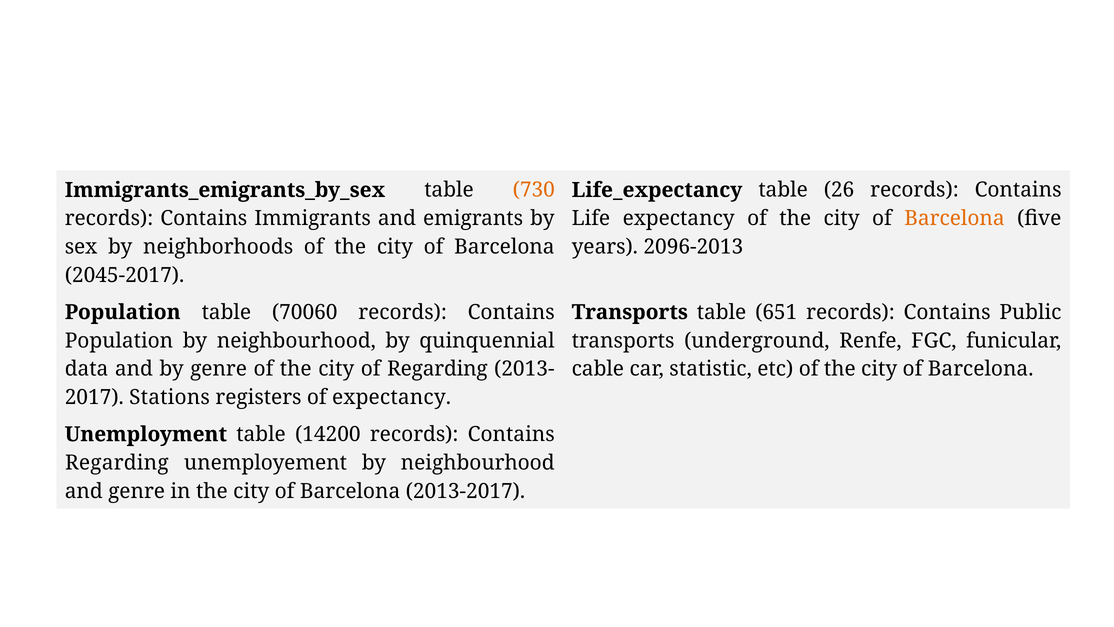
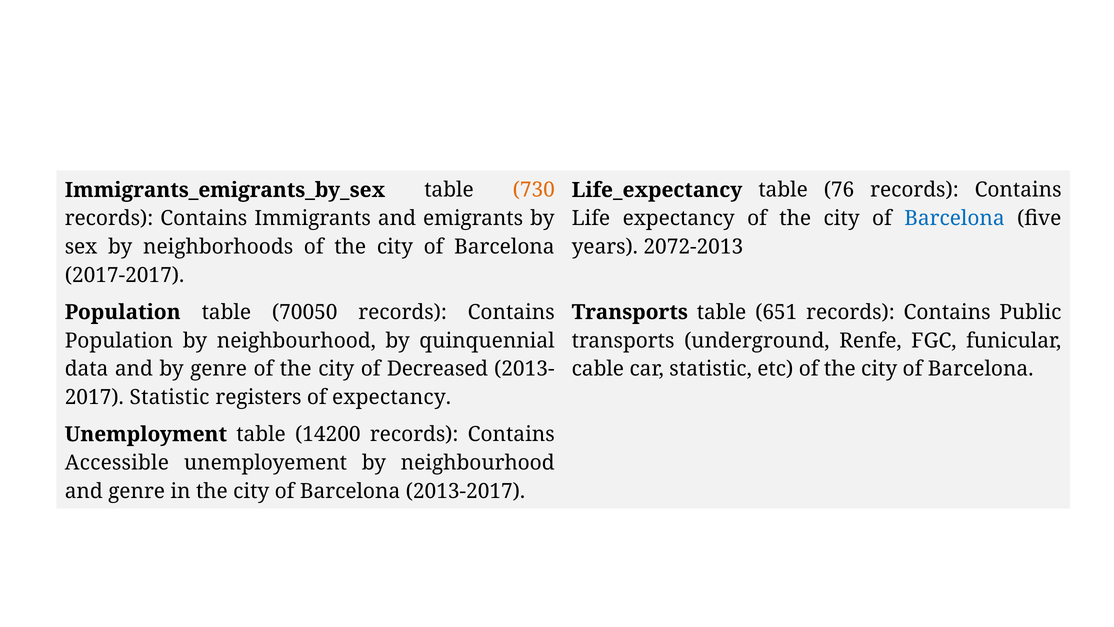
26: 26 -> 76 (839, 190)
Barcelona colour: orange -> blue (954, 218)
2096-2013: 2096-2013 -> 2072-2013 (693, 247)
2045-2017: 2045-2017 -> 2017-2017 (125, 275)
70060: 70060 -> 70050 (305, 312)
of Regarding: Regarding -> Decreased (437, 369)
Stations: Stations -> Statistic (170, 397)
Regarding: Regarding -> Accessible (117, 462)
